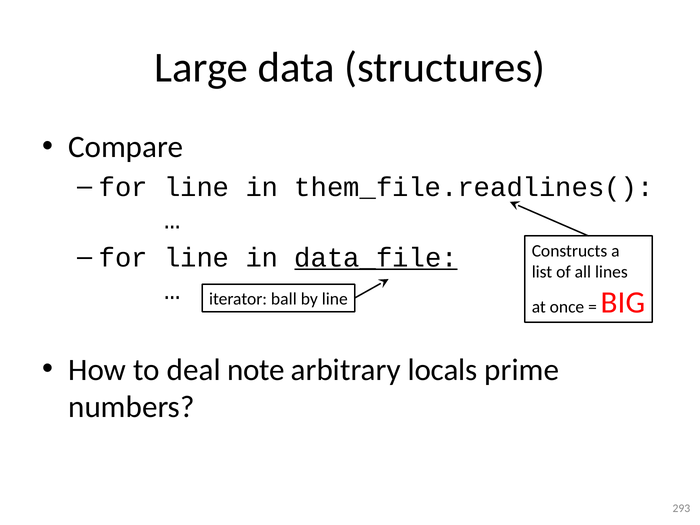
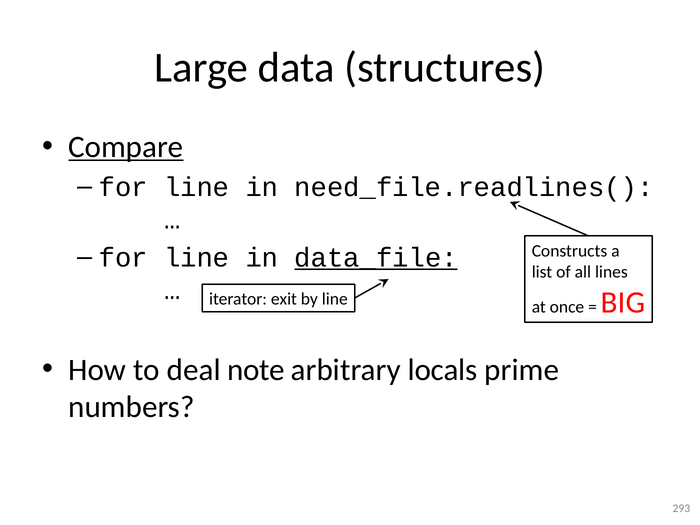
Compare underline: none -> present (126, 147)
them_file.readlines(: them_file.readlines( -> need_file.readlines( (474, 187)
ball: ball -> exit (284, 299)
